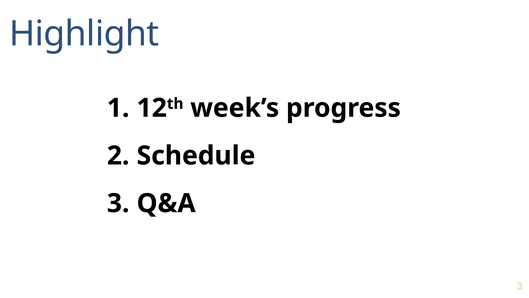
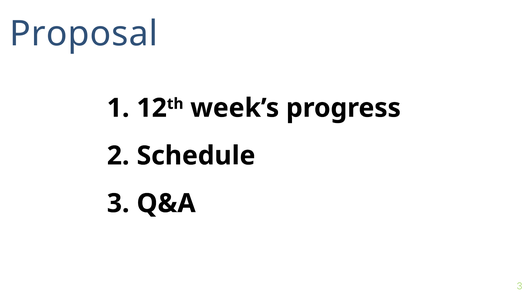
Highlight: Highlight -> Proposal (84, 34)
